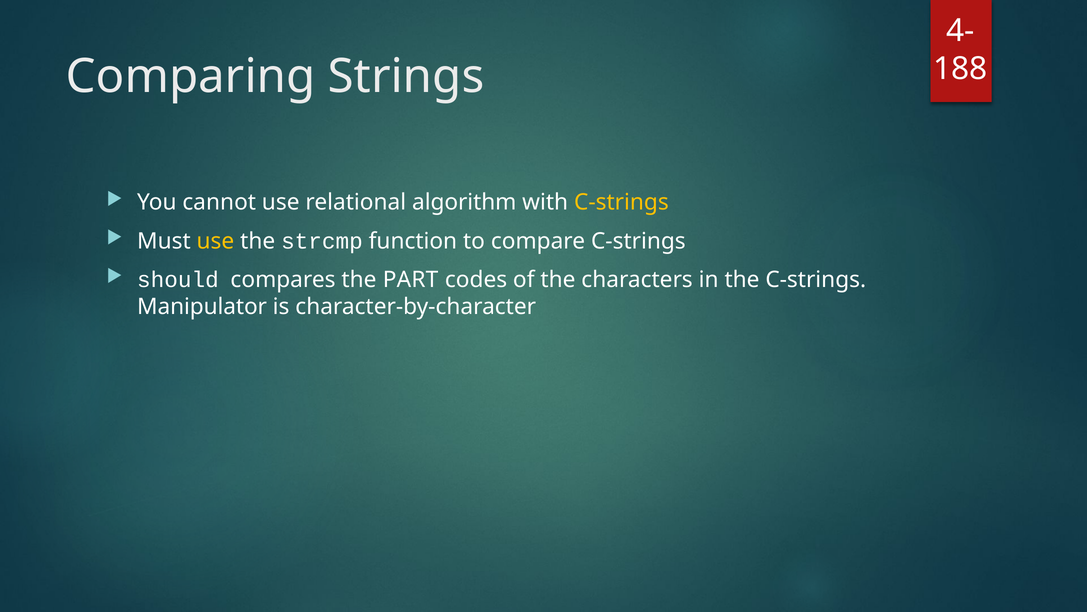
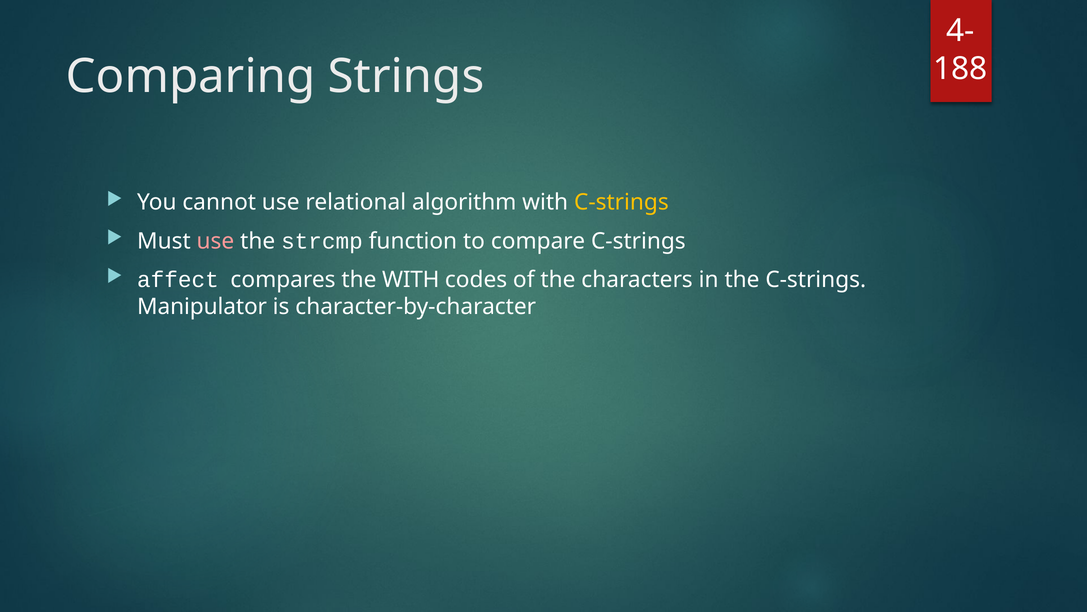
use colour: yellow -> pink (215, 241)
should: should -> affect (178, 279)
the PART: PART -> WITH (411, 279)
